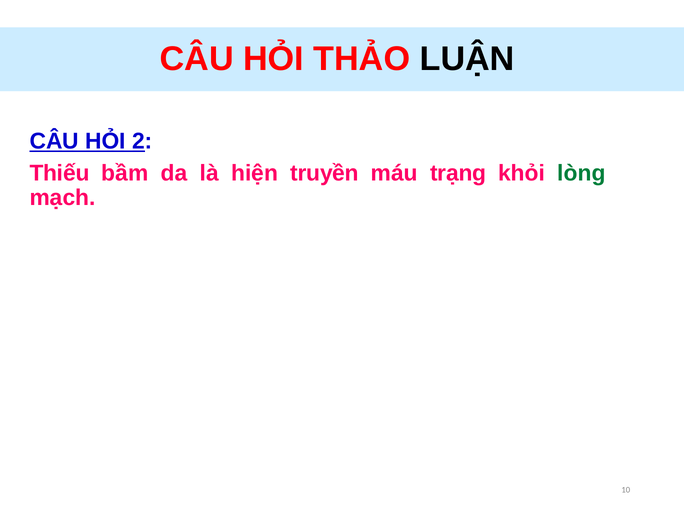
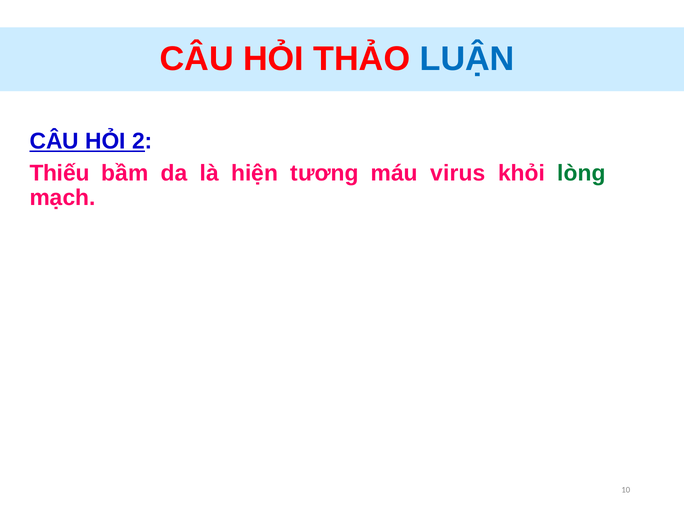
LUẬN colour: black -> blue (467, 59)
truyền: truyền -> tương (324, 173)
trạng: trạng -> virus (458, 173)
